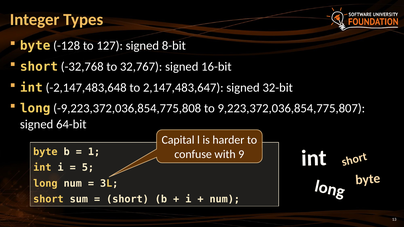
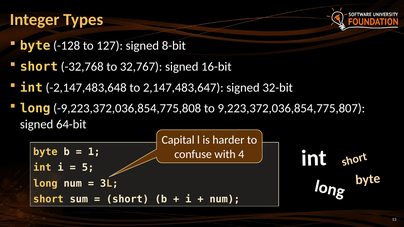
9: 9 -> 4 (241, 154)
